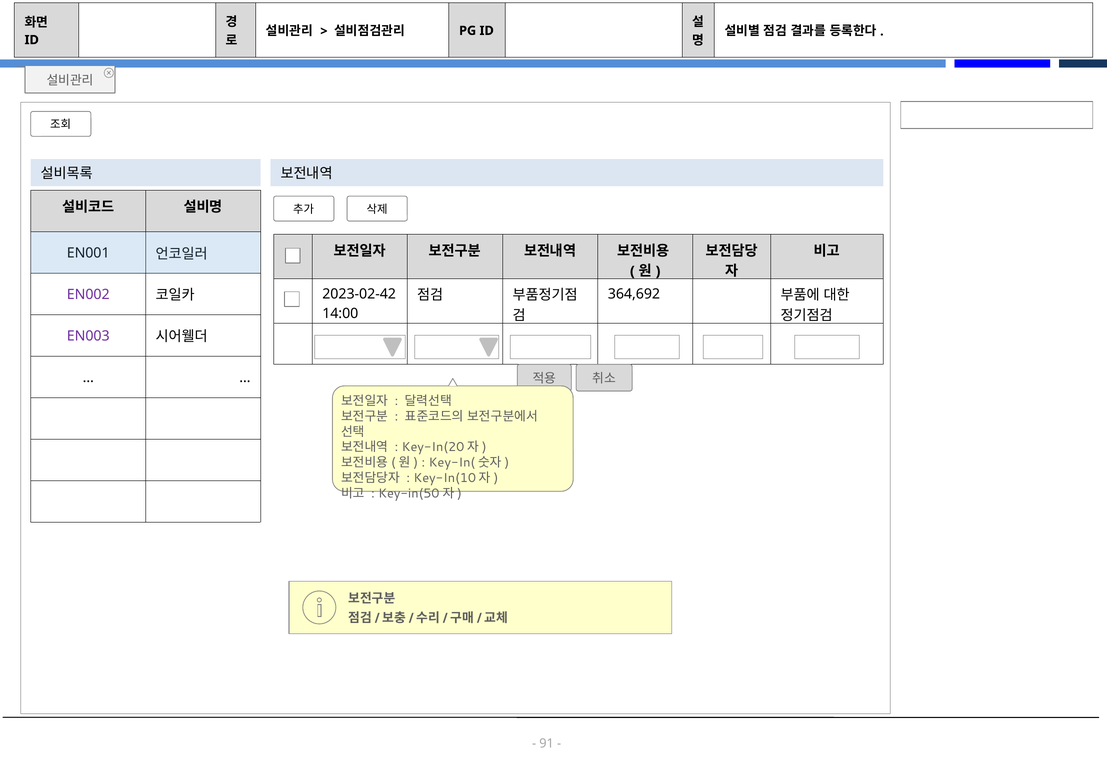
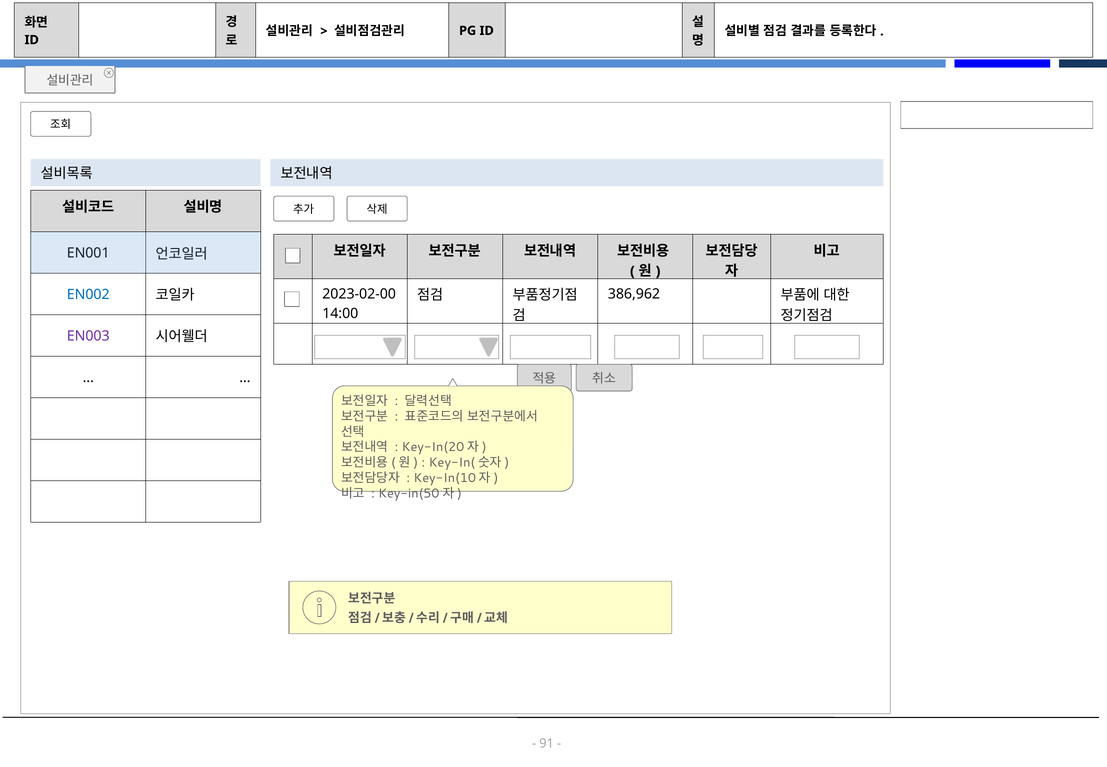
2023-02-42: 2023-02-42 -> 2023-02-00 (359, 294)
364,692: 364,692 -> 386,962 (634, 294)
EN002 colour: purple -> blue (88, 294)
